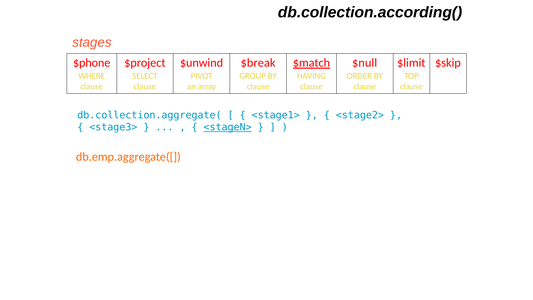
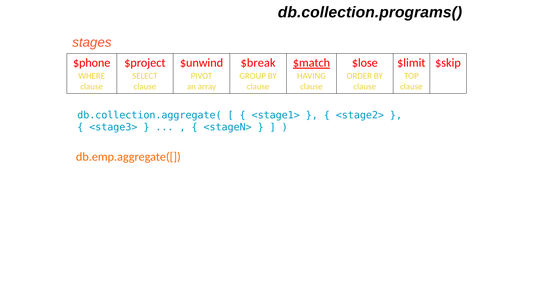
db.collection.according(: db.collection.according( -> db.collection.programs( (370, 12)
$null: $null -> $lose (365, 63)
<stageN> underline: present -> none (228, 127)
